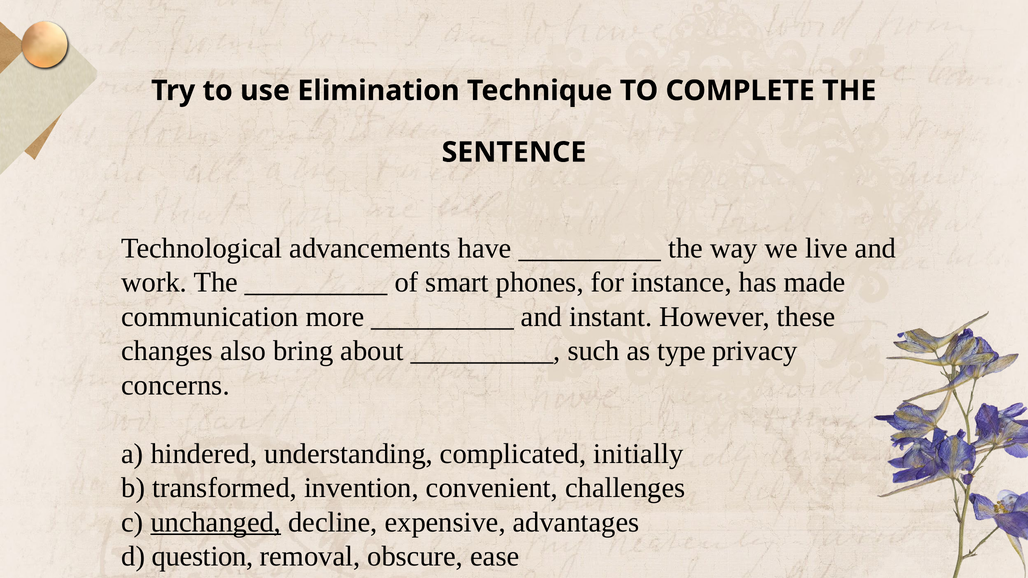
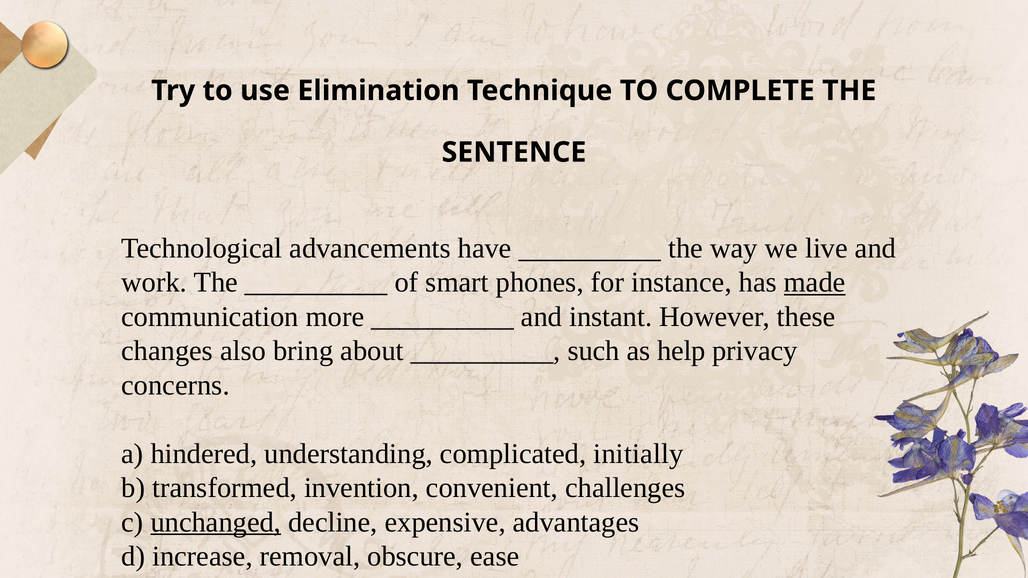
made underline: none -> present (815, 283)
type: type -> help (682, 351)
question: question -> increase (202, 557)
